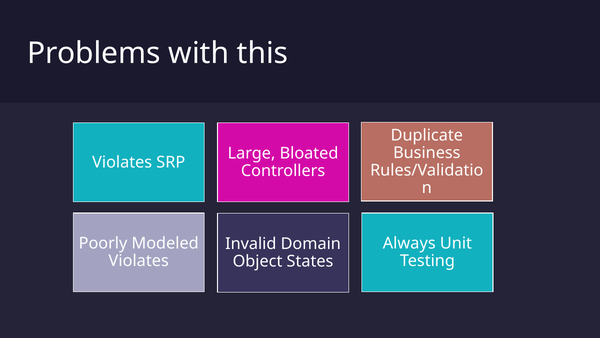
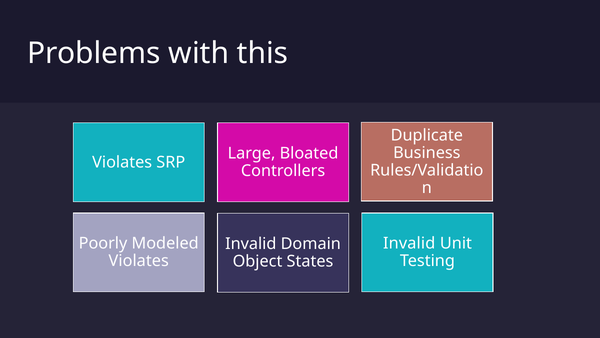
Always: Always -> Invalid (409, 243)
